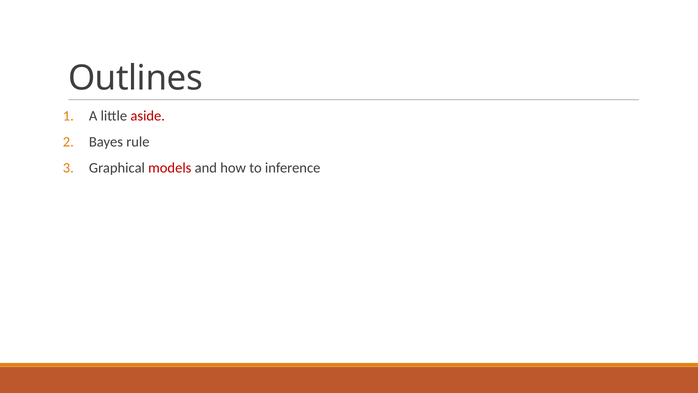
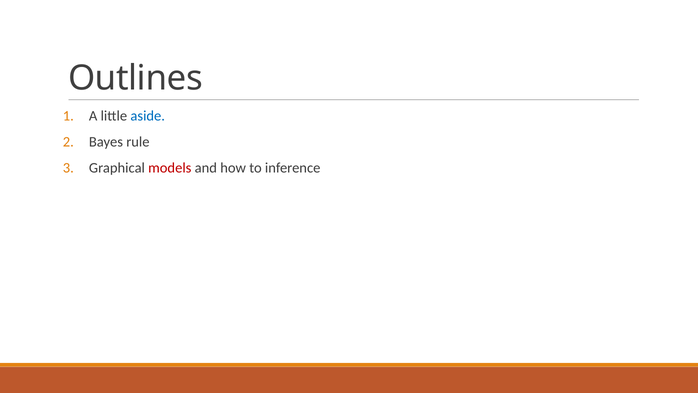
aside colour: red -> blue (148, 116)
